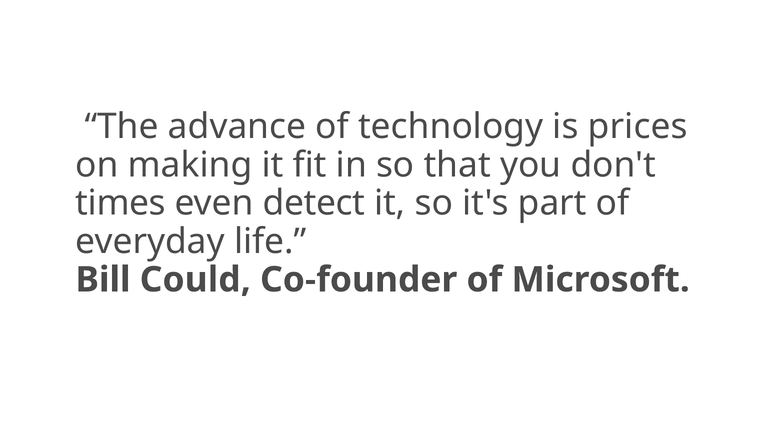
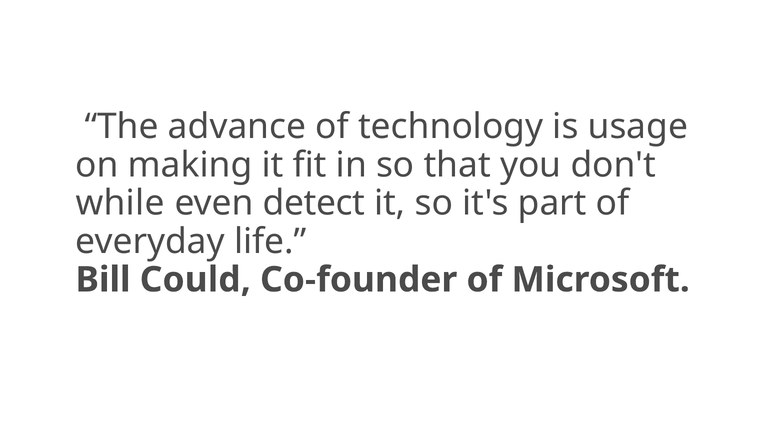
prices: prices -> usage (638, 127)
times: times -> while (120, 203)
